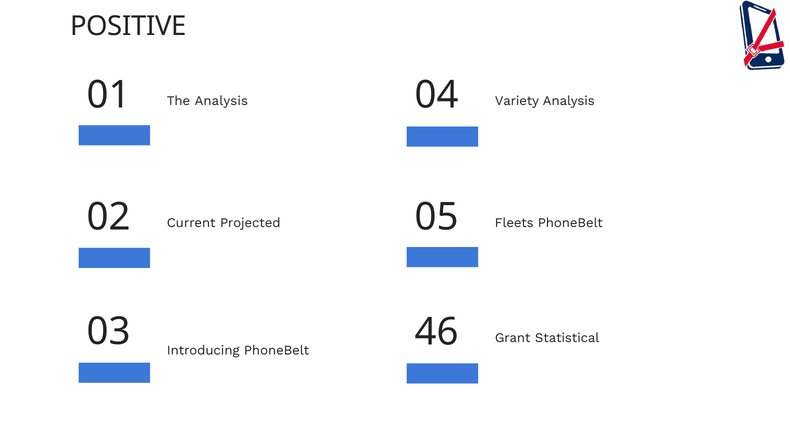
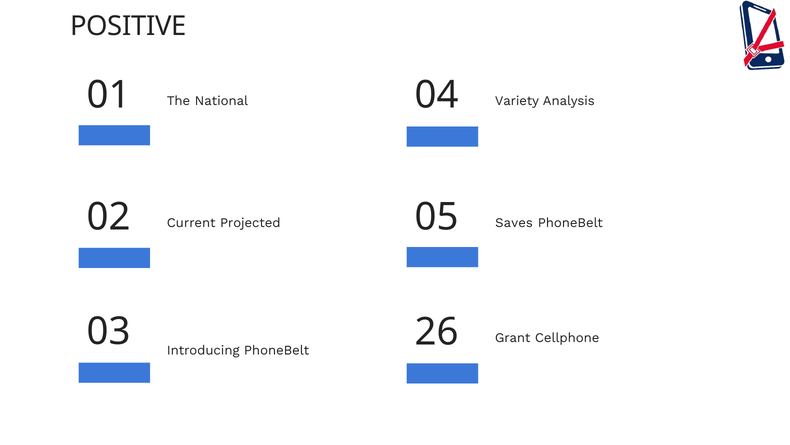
The Analysis: Analysis -> National (221, 101)
Fleets: Fleets -> Saves (514, 223)
46: 46 -> 26 (437, 331)
Statistical: Statistical -> Cellphone (567, 337)
